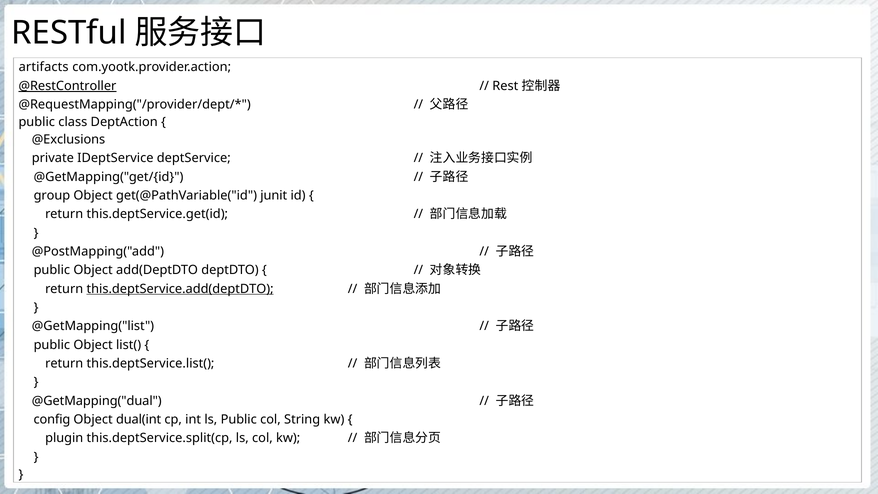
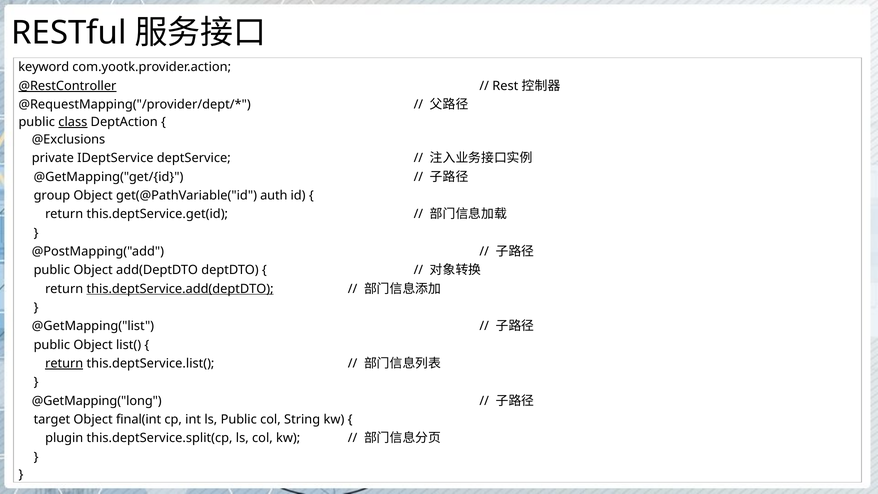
artifacts: artifacts -> keyword (44, 67)
class underline: none -> present (73, 122)
junit: junit -> auth (274, 195)
return underline: none -> present (64, 363)
@GetMapping("dual: @GetMapping("dual -> @GetMapping("long (97, 401)
config: config -> target (52, 419)
dual(int: dual(int -> final(int (139, 419)
